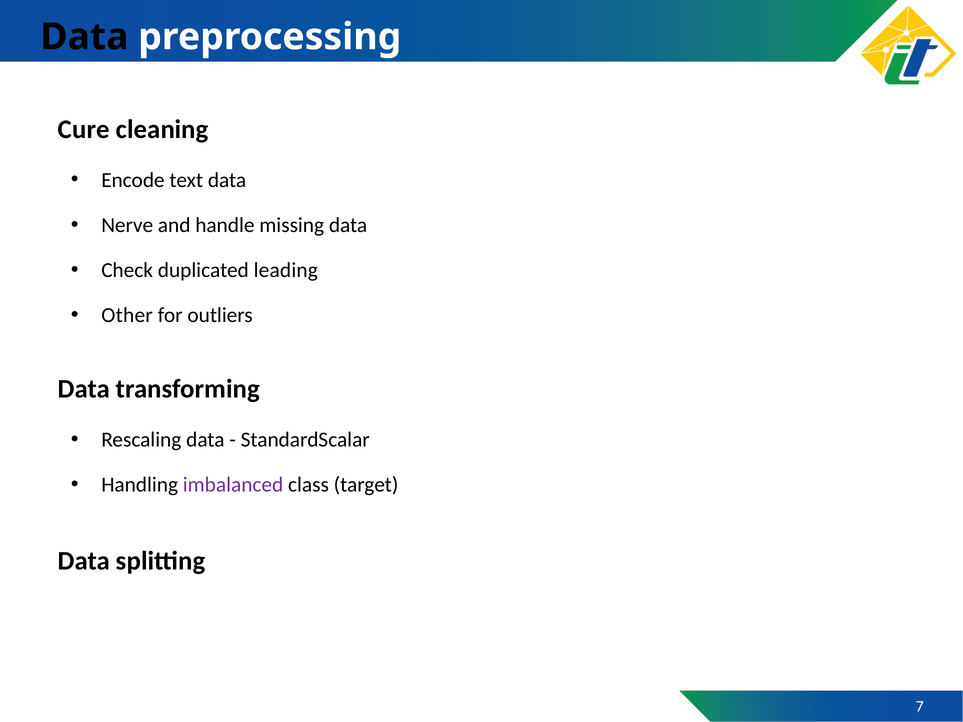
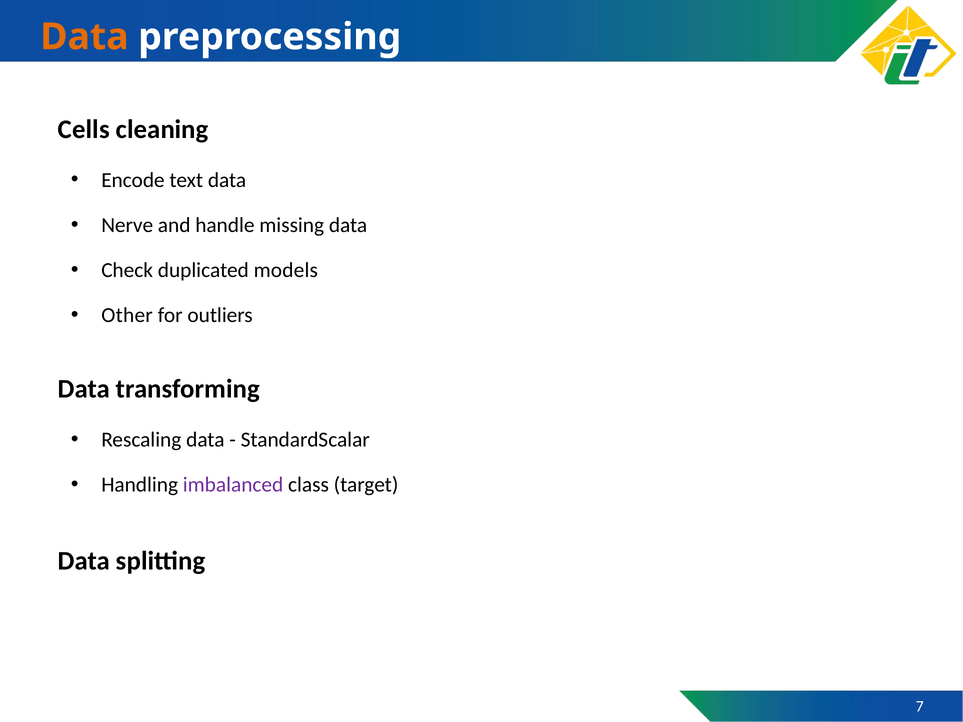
Data colour: black -> orange (84, 37)
Cure: Cure -> Cells (84, 129)
leading: leading -> models (286, 270)
